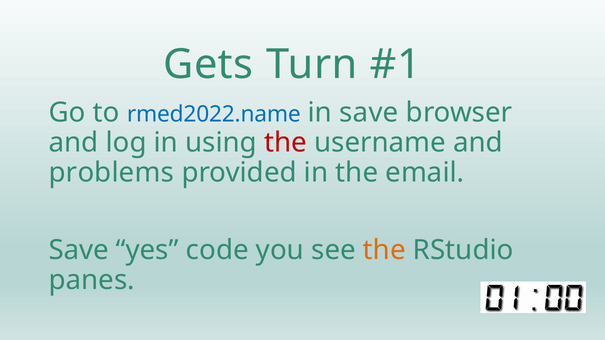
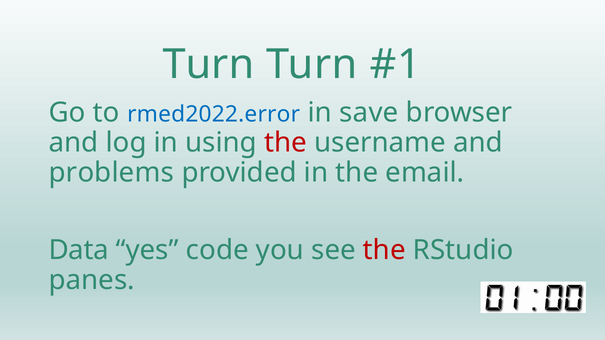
Gets: Gets -> Turn (209, 65)
rmed2022.name: rmed2022.name -> rmed2022.error (214, 114)
Save: Save -> Data (79, 250)
the colour: orange -> red (384, 250)
